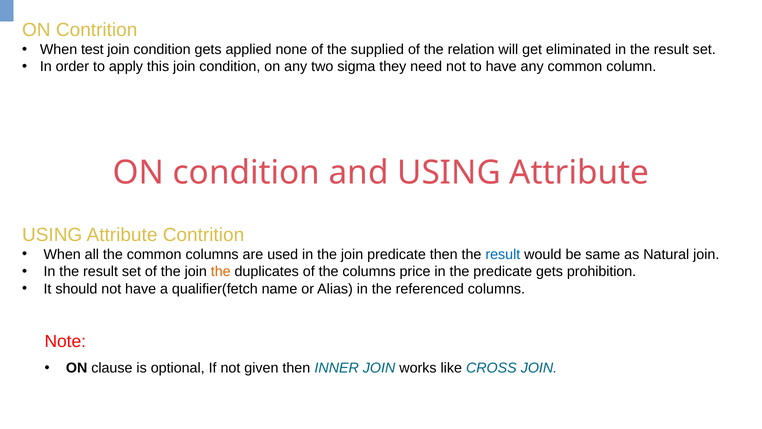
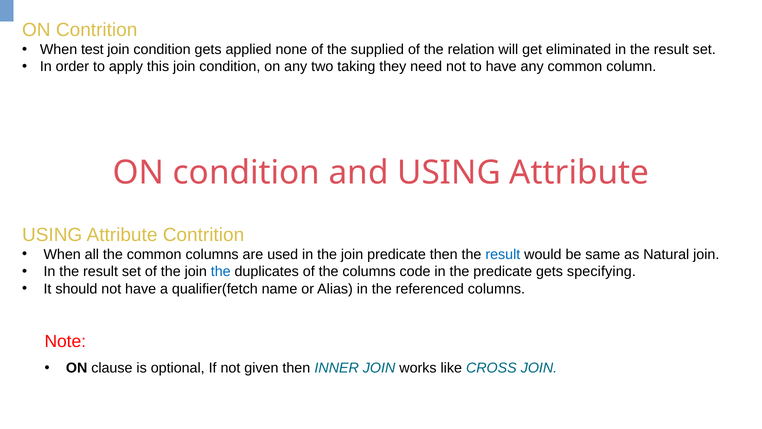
sigma: sigma -> taking (356, 67)
the colour: orange -> blue (221, 271)
price: price -> code (415, 271)
prohibition: prohibition -> specifying (601, 271)
